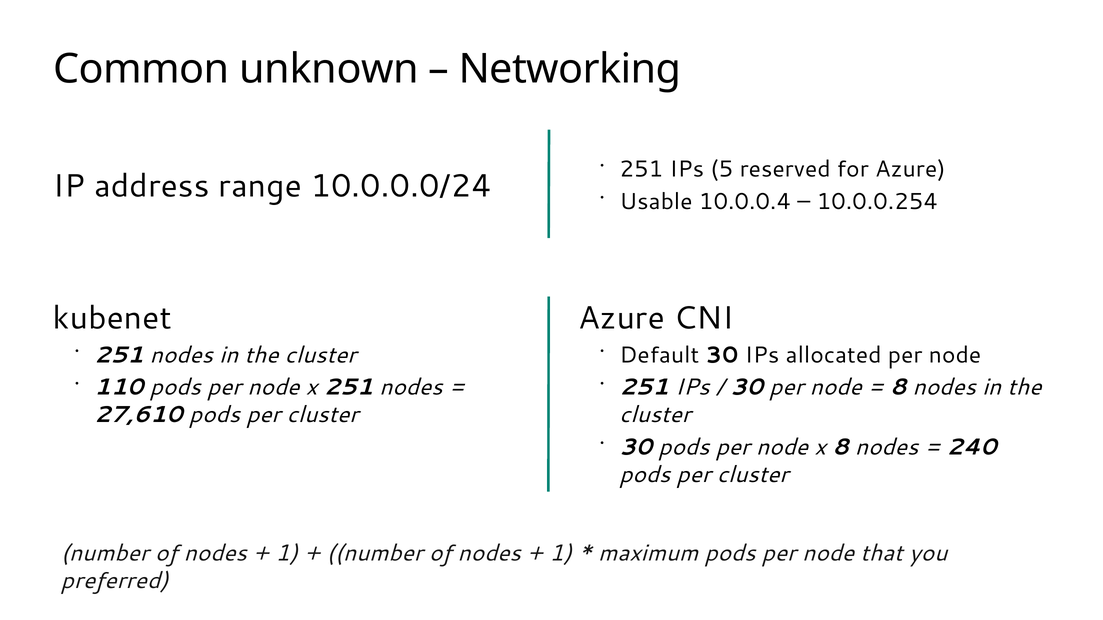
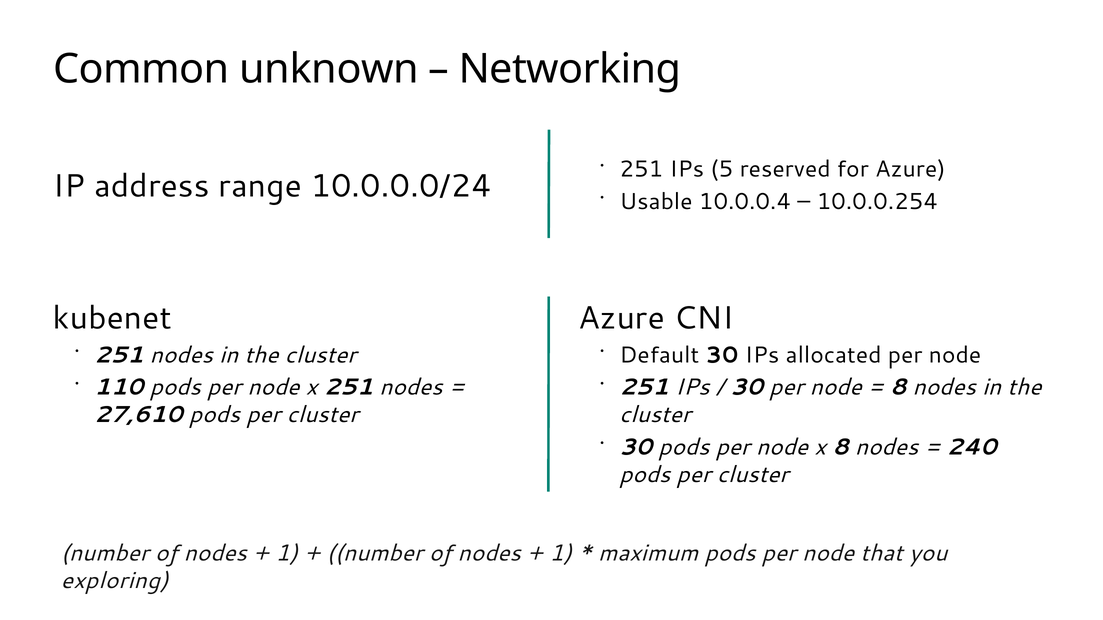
preferred: preferred -> exploring (115, 581)
